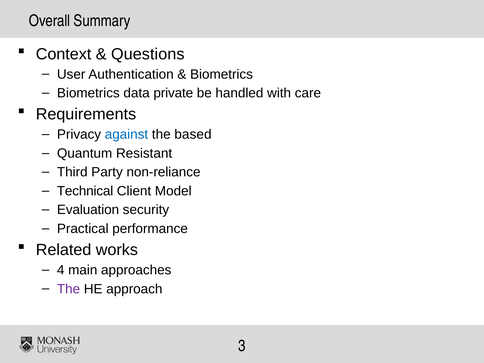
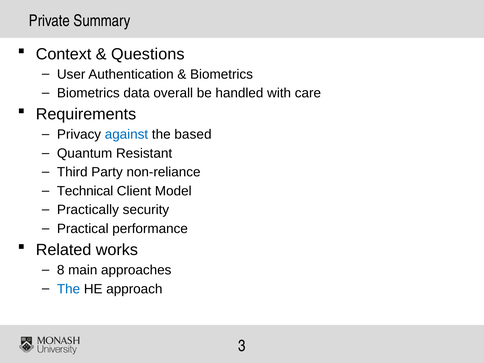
Overall: Overall -> Private (49, 21)
private: private -> overall (173, 93)
Evaluation: Evaluation -> Practically (88, 210)
4: 4 -> 8 (61, 270)
The colour: purple -> blue (69, 289)
